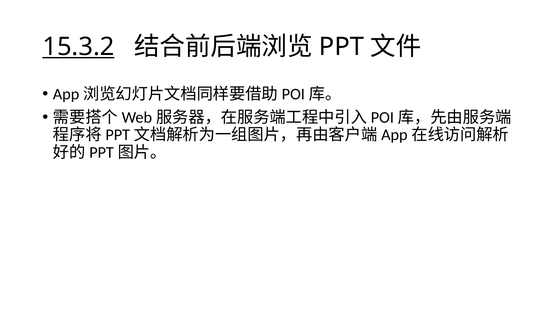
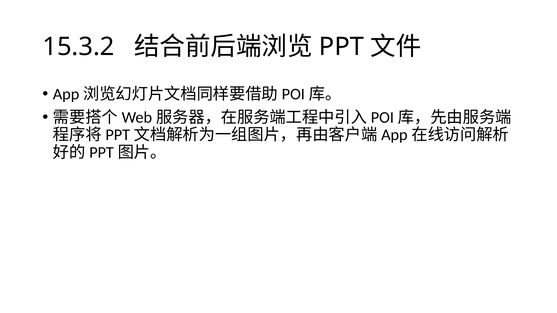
15.3.2 underline: present -> none (78, 47)
